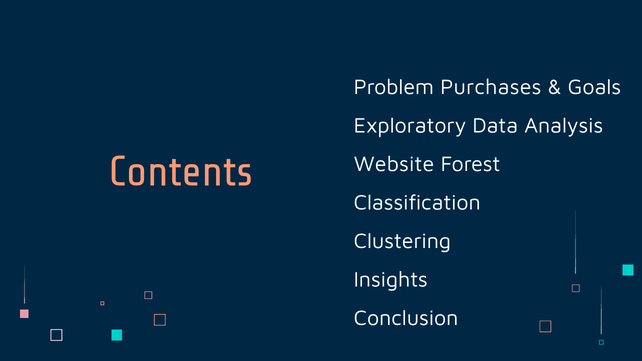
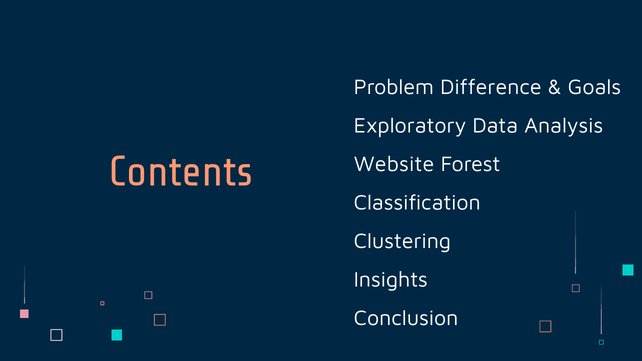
Purchases: Purchases -> Difference (491, 87)
